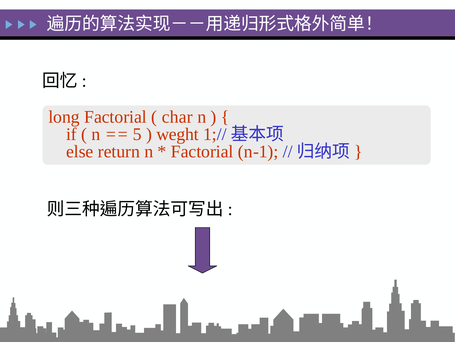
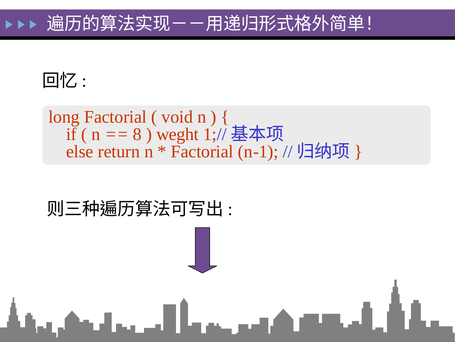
char: char -> void (177, 117)
5: 5 -> 8 (137, 134)
